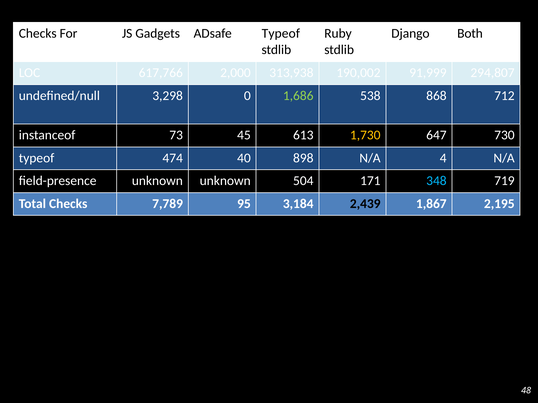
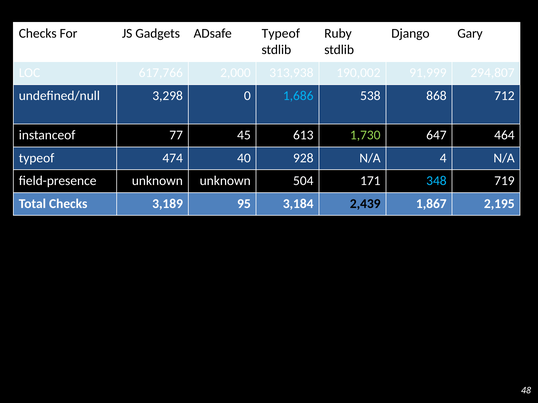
Both: Both -> Gary (470, 33)
1,686 colour: light green -> light blue (298, 96)
73: 73 -> 77 (176, 135)
1,730 colour: yellow -> light green (365, 135)
730: 730 -> 464 (504, 135)
898: 898 -> 928 (303, 158)
7,789: 7,789 -> 3,189 (168, 204)
